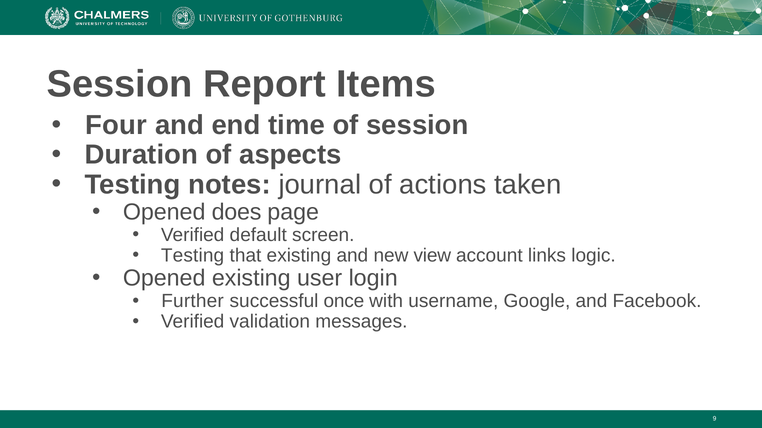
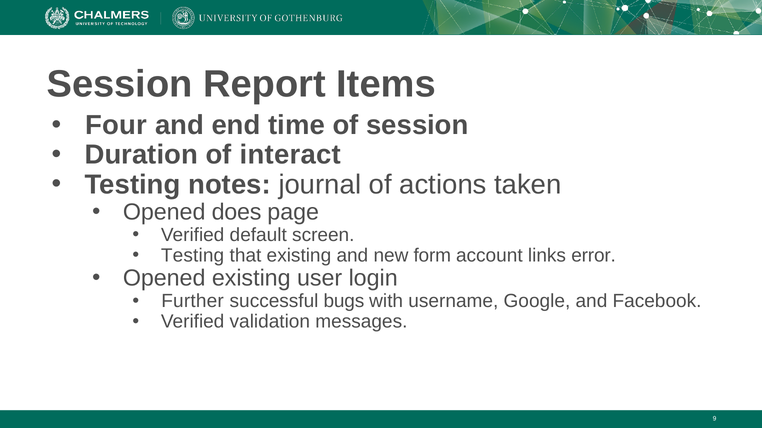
aspects: aspects -> interact (290, 155)
view: view -> form (432, 256)
logic: logic -> error (594, 256)
once: once -> bugs (344, 301)
